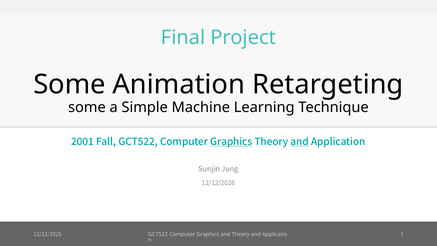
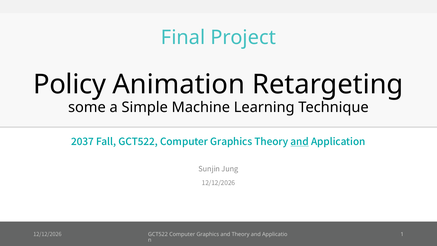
Some: Some -> Policy (70, 85)
2001: 2001 -> 2037 (83, 142)
Graphics underline: present -> none (231, 142)
